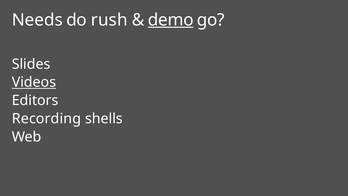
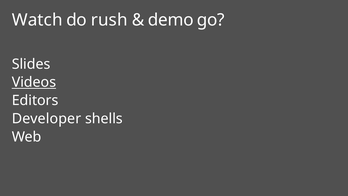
Needs: Needs -> Watch (37, 20)
demo underline: present -> none (171, 20)
Recording: Recording -> Developer (47, 119)
